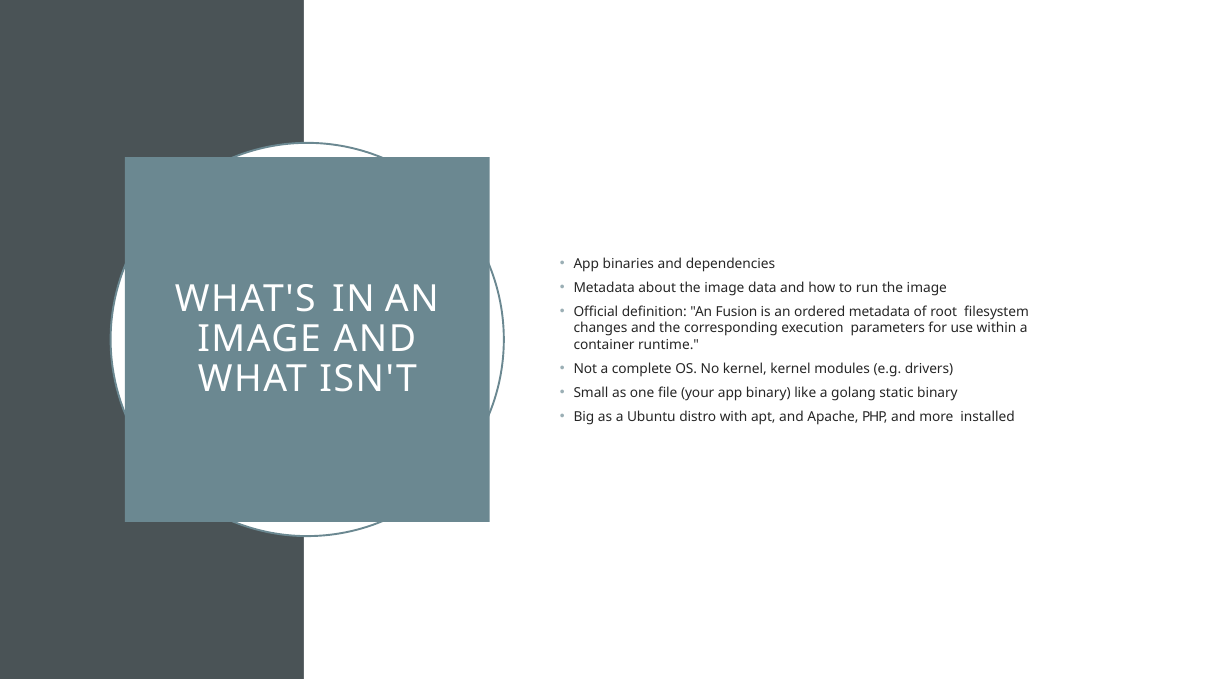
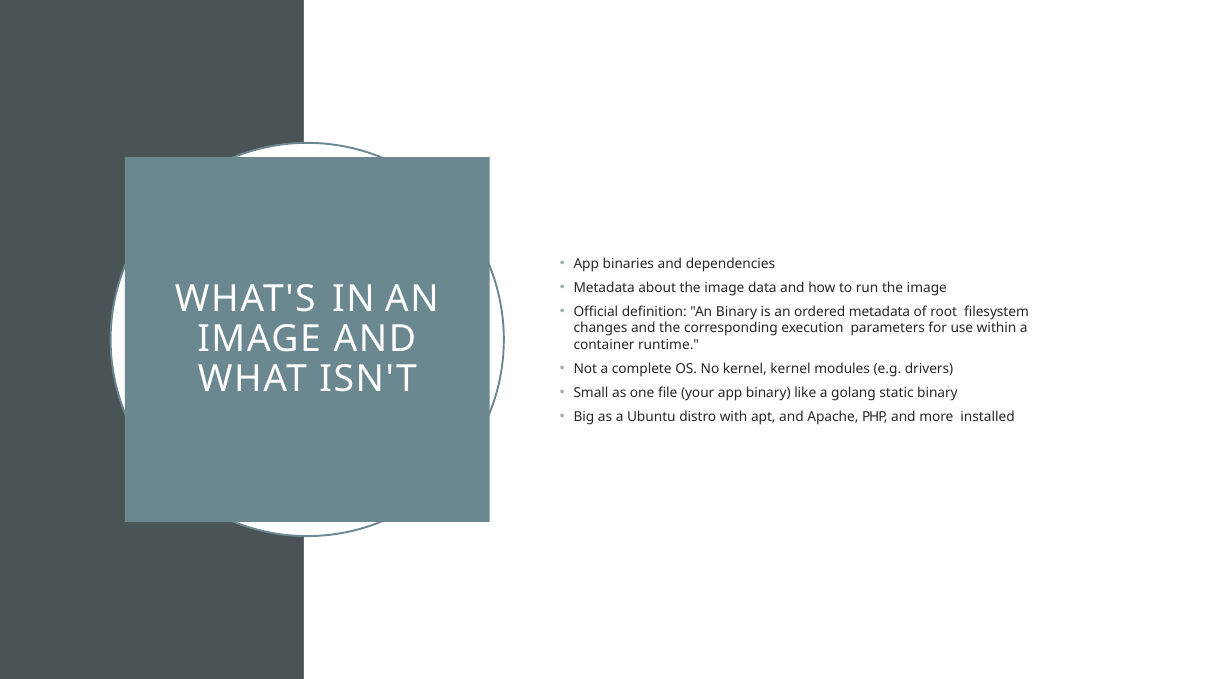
An Fusion: Fusion -> Binary (736, 312)
